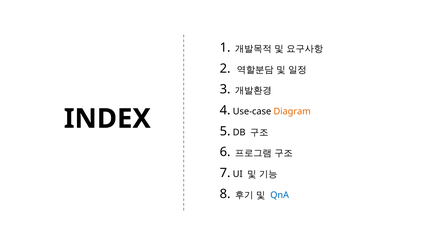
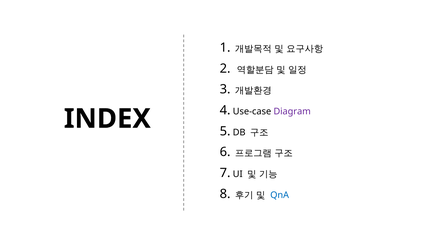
Diagram colour: orange -> purple (292, 112)
